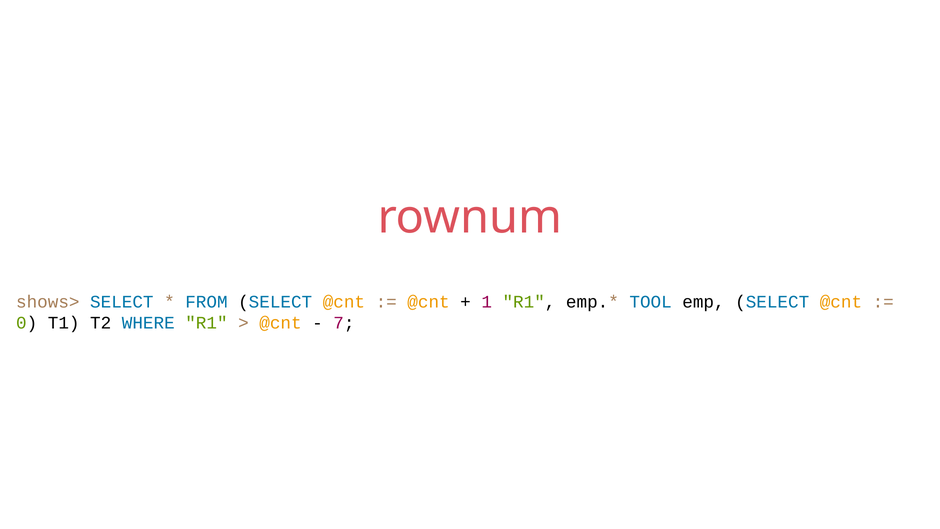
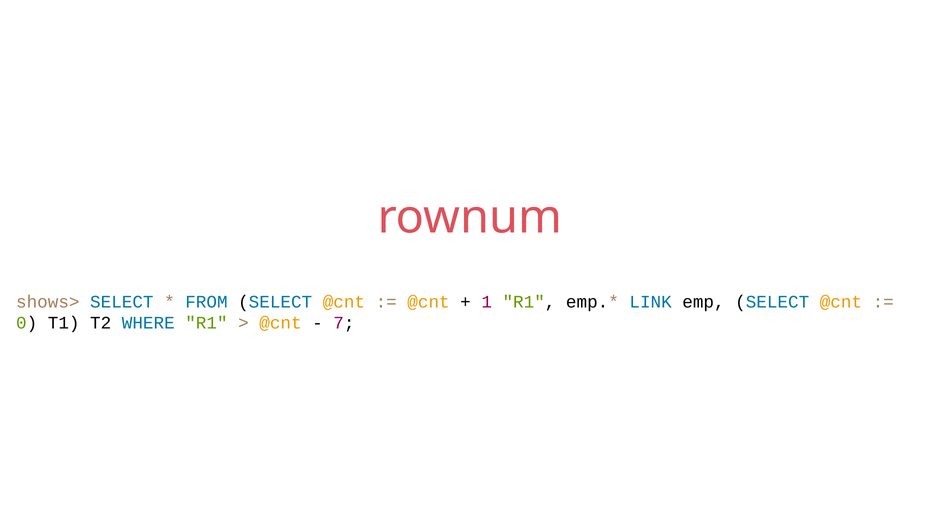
TOOL: TOOL -> LINK (651, 302)
